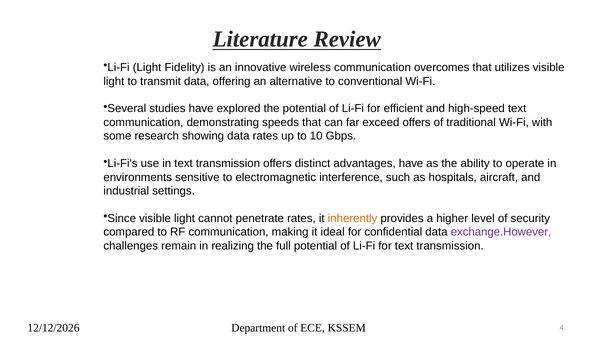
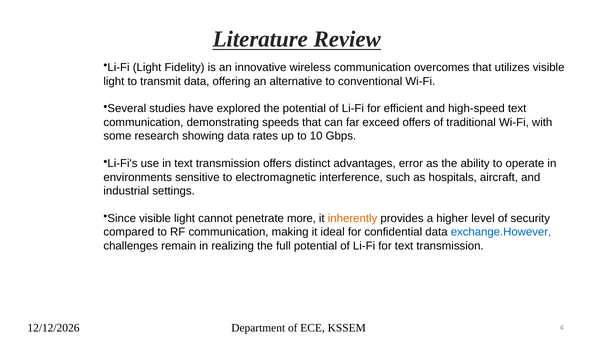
advantages have: have -> error (411, 164)
penetrate rates: rates -> more (301, 219)
exchange.However colour: purple -> blue (501, 232)
